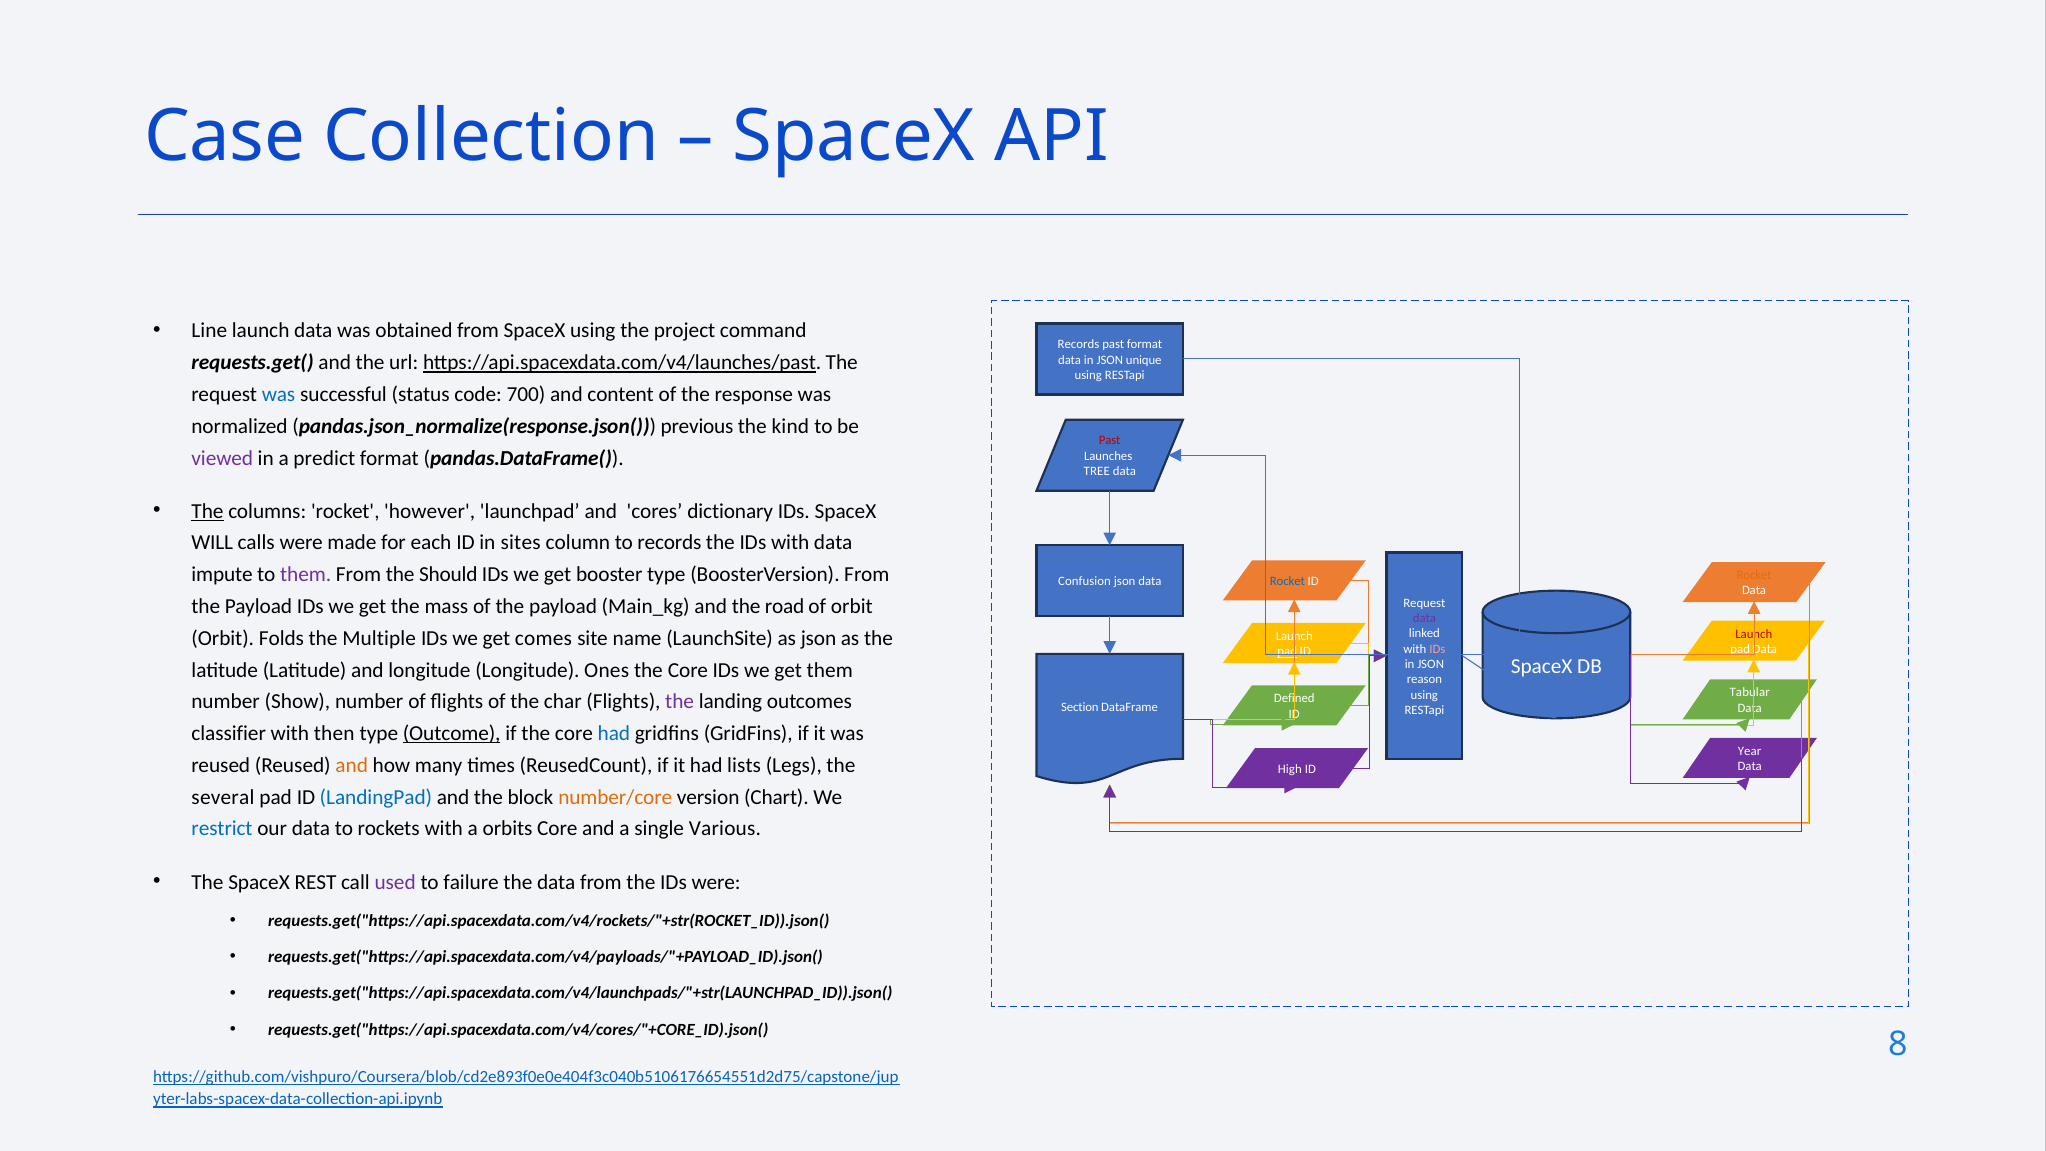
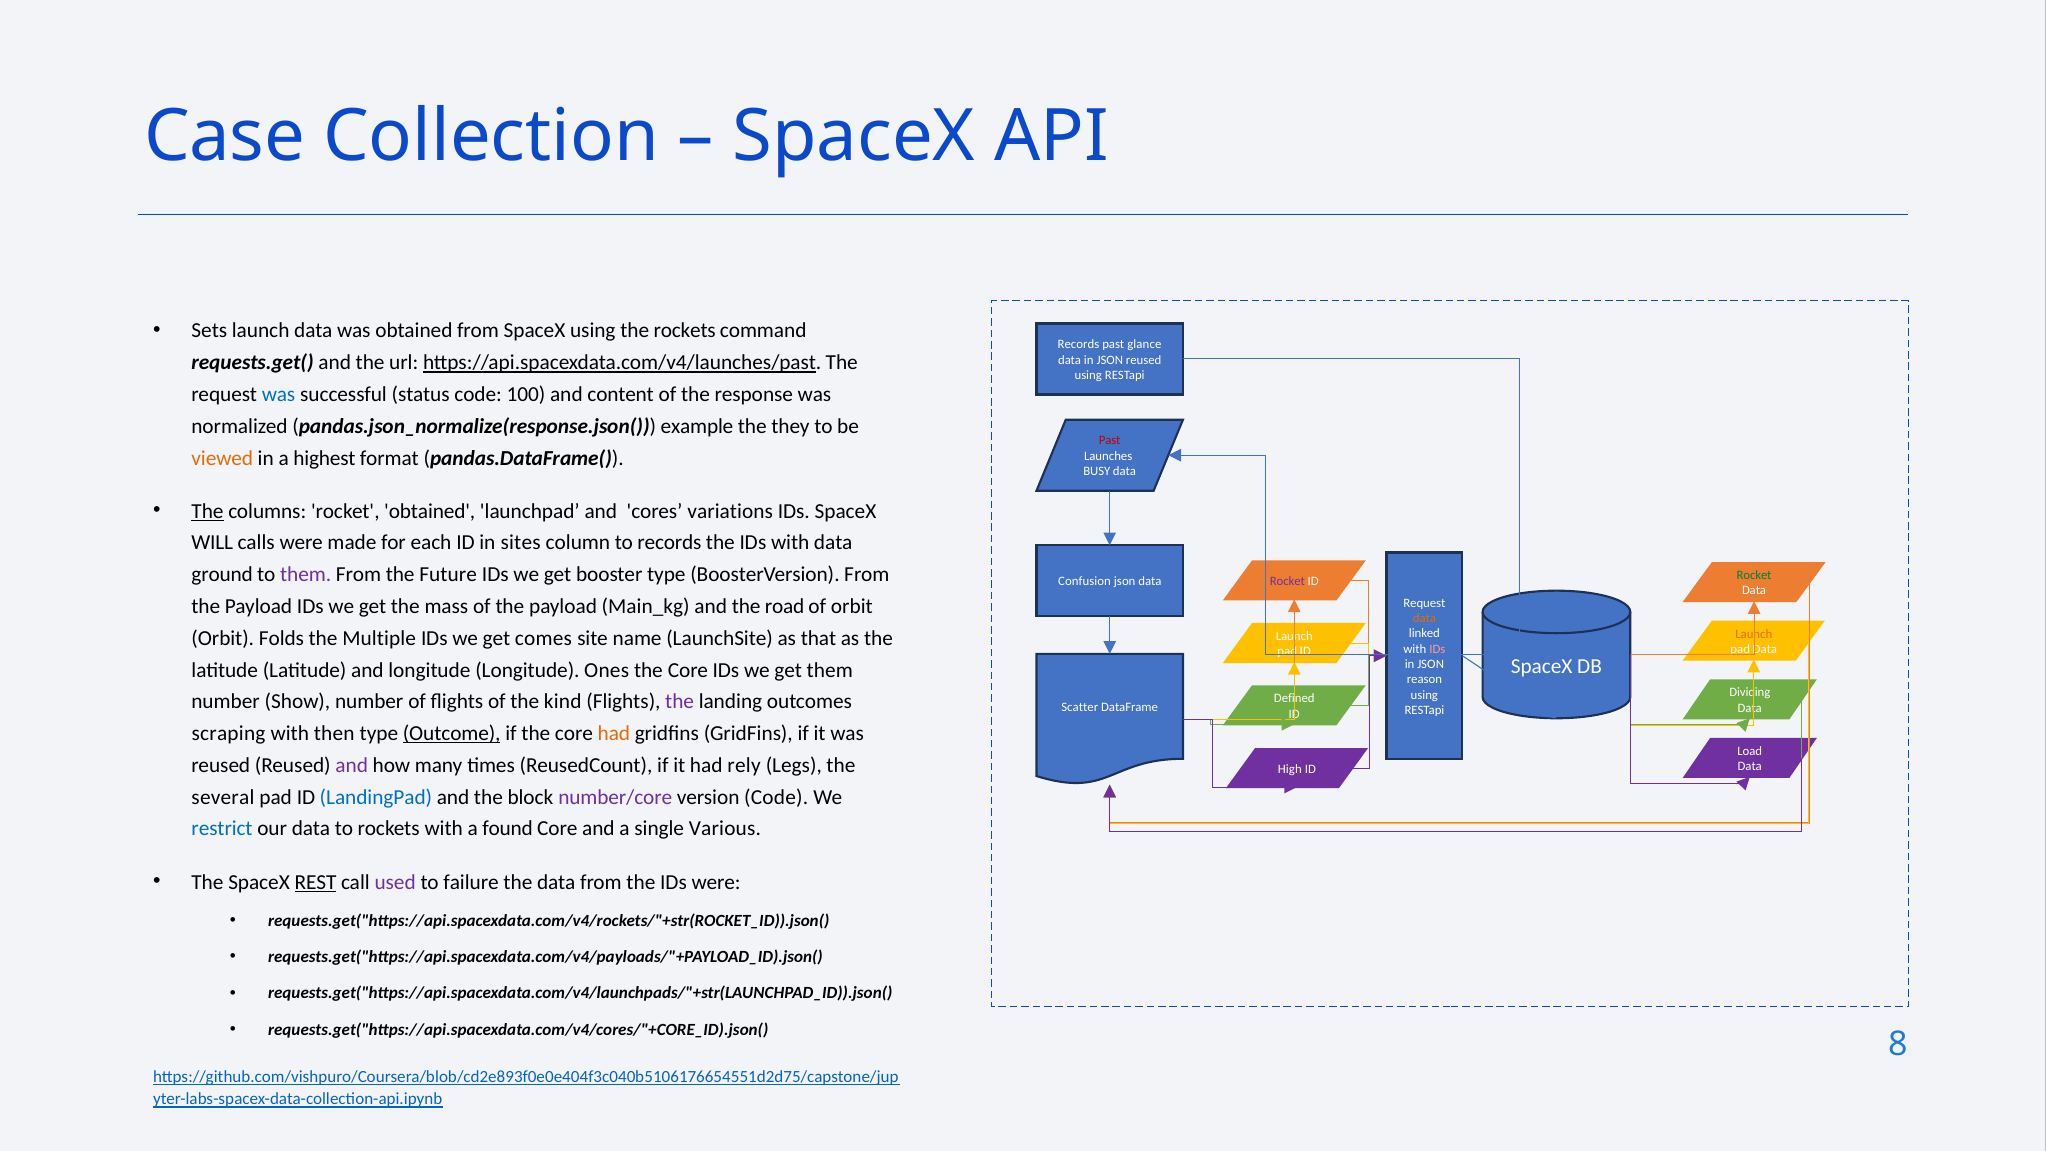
Line: Line -> Sets (209, 330)
the project: project -> rockets (685, 330)
past format: format -> glance (1144, 344)
JSON unique: unique -> reused (1144, 360)
700: 700 -> 100 (526, 394)
previous: previous -> example (697, 426)
kind: kind -> they (791, 426)
viewed colour: purple -> orange (222, 458)
predict: predict -> highest (325, 458)
TREE: TREE -> BUSY (1097, 471)
rocket however: however -> obtained (430, 511)
dictionary: dictionary -> variations (730, 511)
impute: impute -> ground (222, 575)
Should: Should -> Future (448, 575)
Rocket colour: orange -> green (1754, 575)
Rocket colour: blue -> purple (1287, 581)
data colour: purple -> orange (1424, 618)
Launch colour: red -> orange (1754, 634)
as json: json -> that (818, 638)
pad underline: present -> none (1287, 651)
Tabular: Tabular -> Dividing (1750, 692)
char: char -> kind (563, 702)
Section: Section -> Scatter (1080, 707)
classifier: classifier -> scraping (229, 734)
had colour: blue -> orange (614, 734)
Year: Year -> Load (1750, 751)
and colour: orange -> purple (352, 765)
lists: lists -> rely (744, 765)
number/core colour: orange -> purple (615, 797)
version Chart: Chart -> Code (776, 797)
orbits: orbits -> found (508, 829)
REST underline: none -> present (315, 882)
